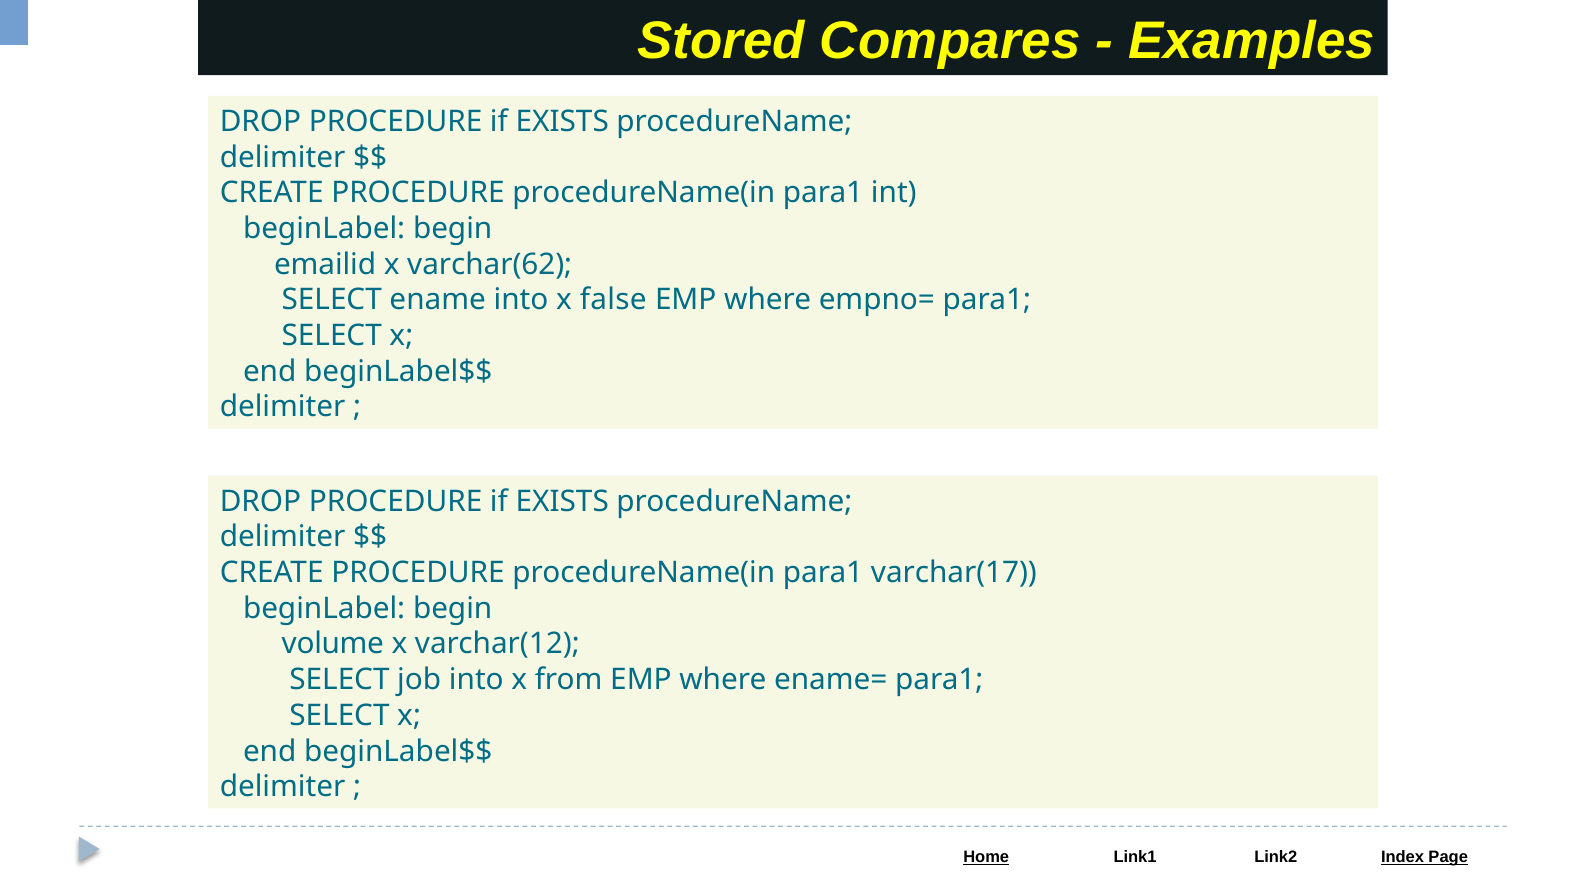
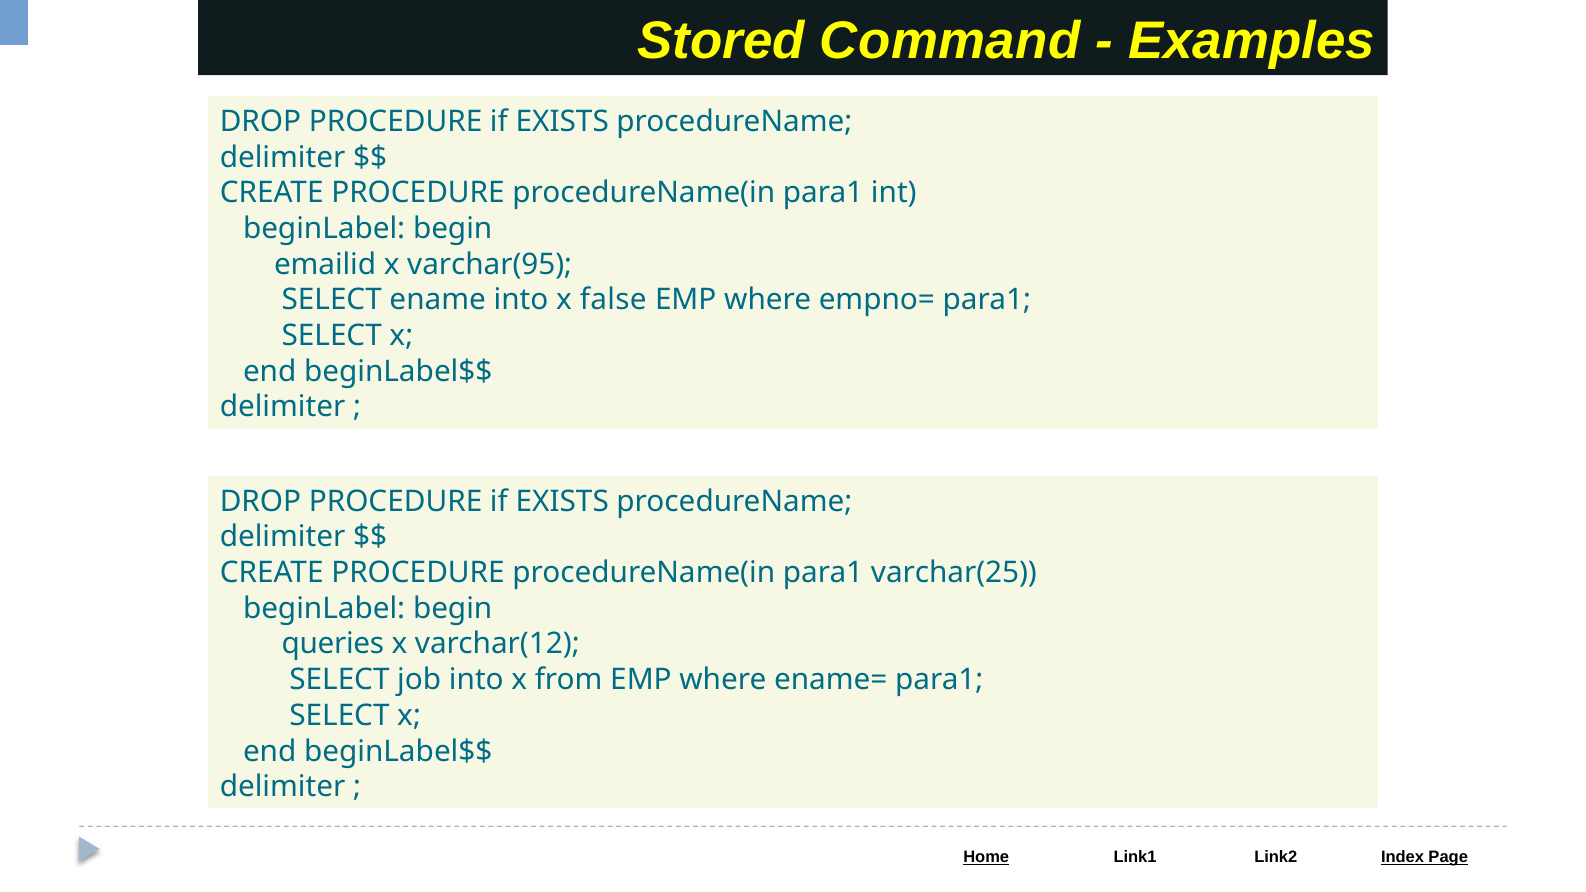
Compares: Compares -> Command (950, 41)
varchar(62: varchar(62 -> varchar(95 (490, 264)
varchar(17: varchar(17 -> varchar(25 (954, 573)
volume: volume -> queries (333, 644)
